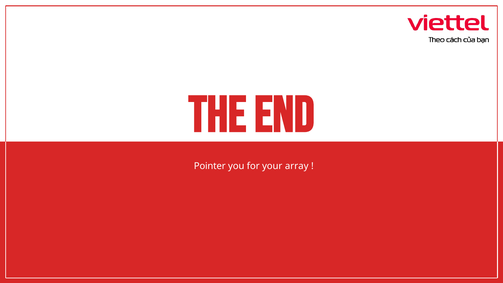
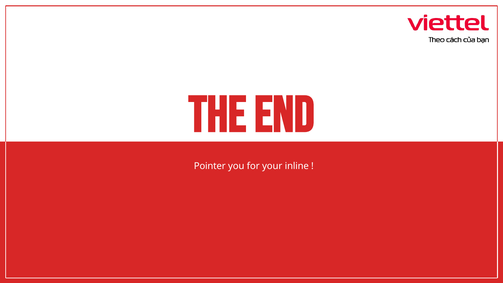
array: array -> inline (297, 166)
